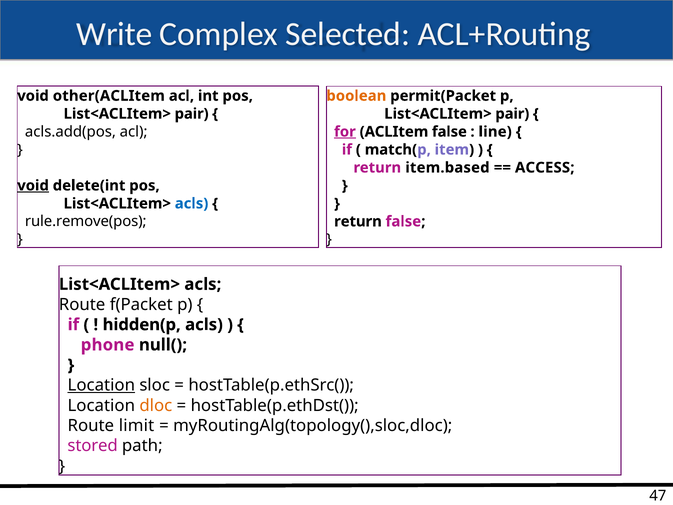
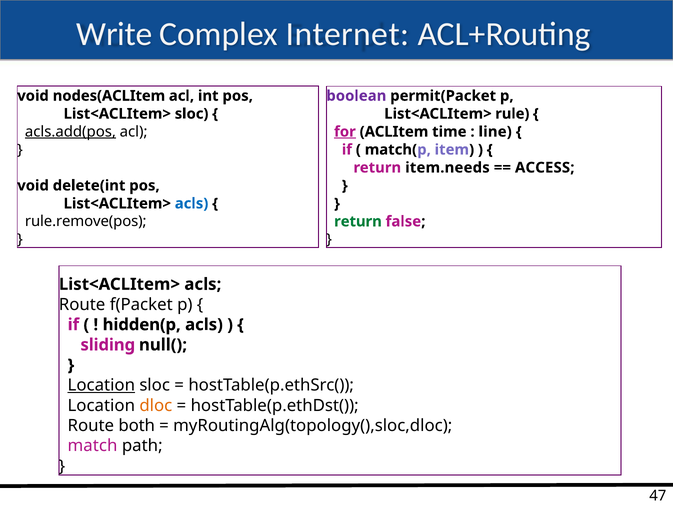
Selected: Selected -> Internet (348, 34)
other(ACLItem: other(ACLItem -> nodes(ACLItem (109, 96)
boolean colour: orange -> purple (356, 96)
pair: pair -> sloc (192, 114)
pair: pair -> rule (512, 114)
acls.add(pos underline: none -> present (70, 132)
ACLItem false: false -> time (449, 132)
item.based: item.based -> item.needs (447, 168)
void underline: present -> none (33, 185)
return colour: black -> green (358, 221)
phone: phone -> sliding (108, 345)
limit: limit -> both (137, 425)
stored: stored -> match (93, 446)
